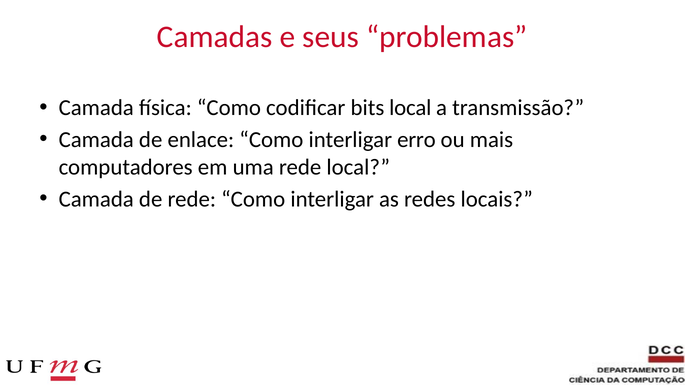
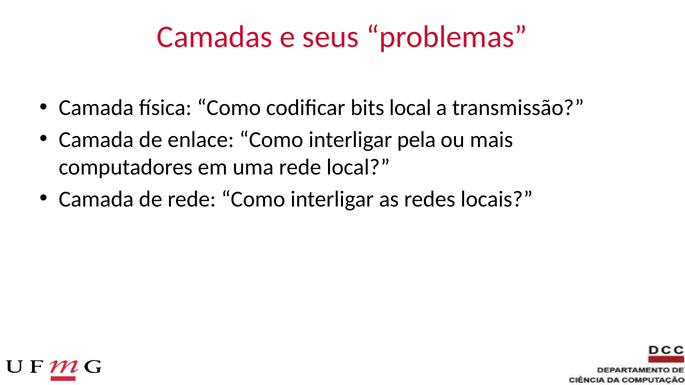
erro: erro -> pela (416, 140)
